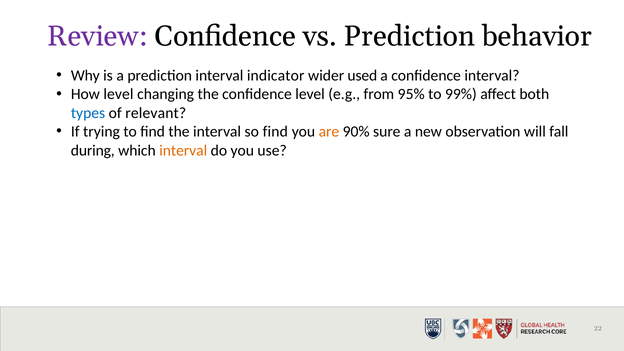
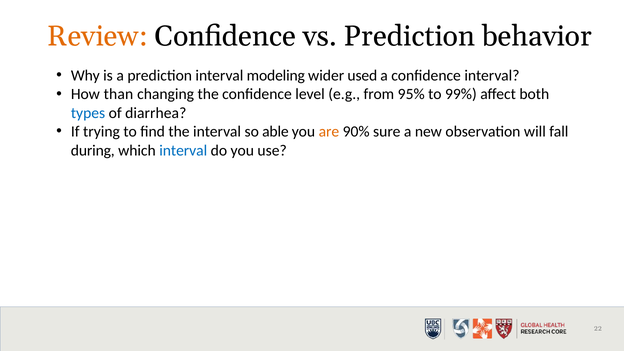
Review colour: purple -> orange (98, 36)
indicator: indicator -> modeling (276, 76)
How level: level -> than (118, 94)
relevant: relevant -> diarrhea (156, 113)
so find: find -> able (275, 132)
interval colour: orange -> blue (183, 150)
